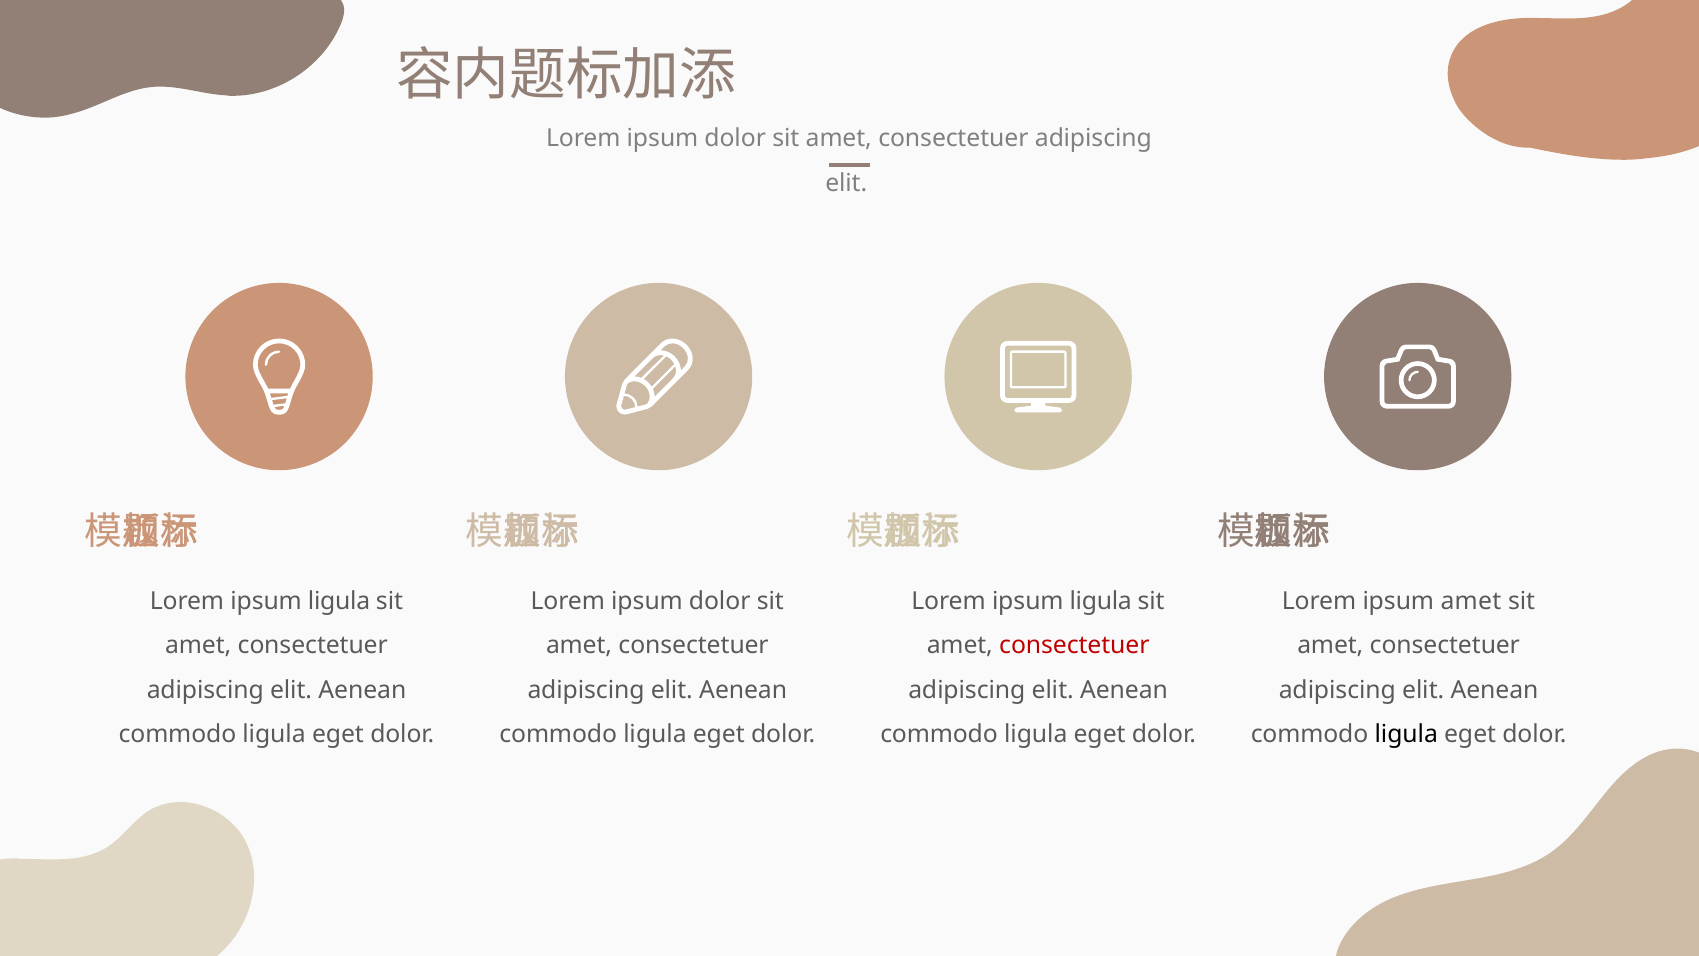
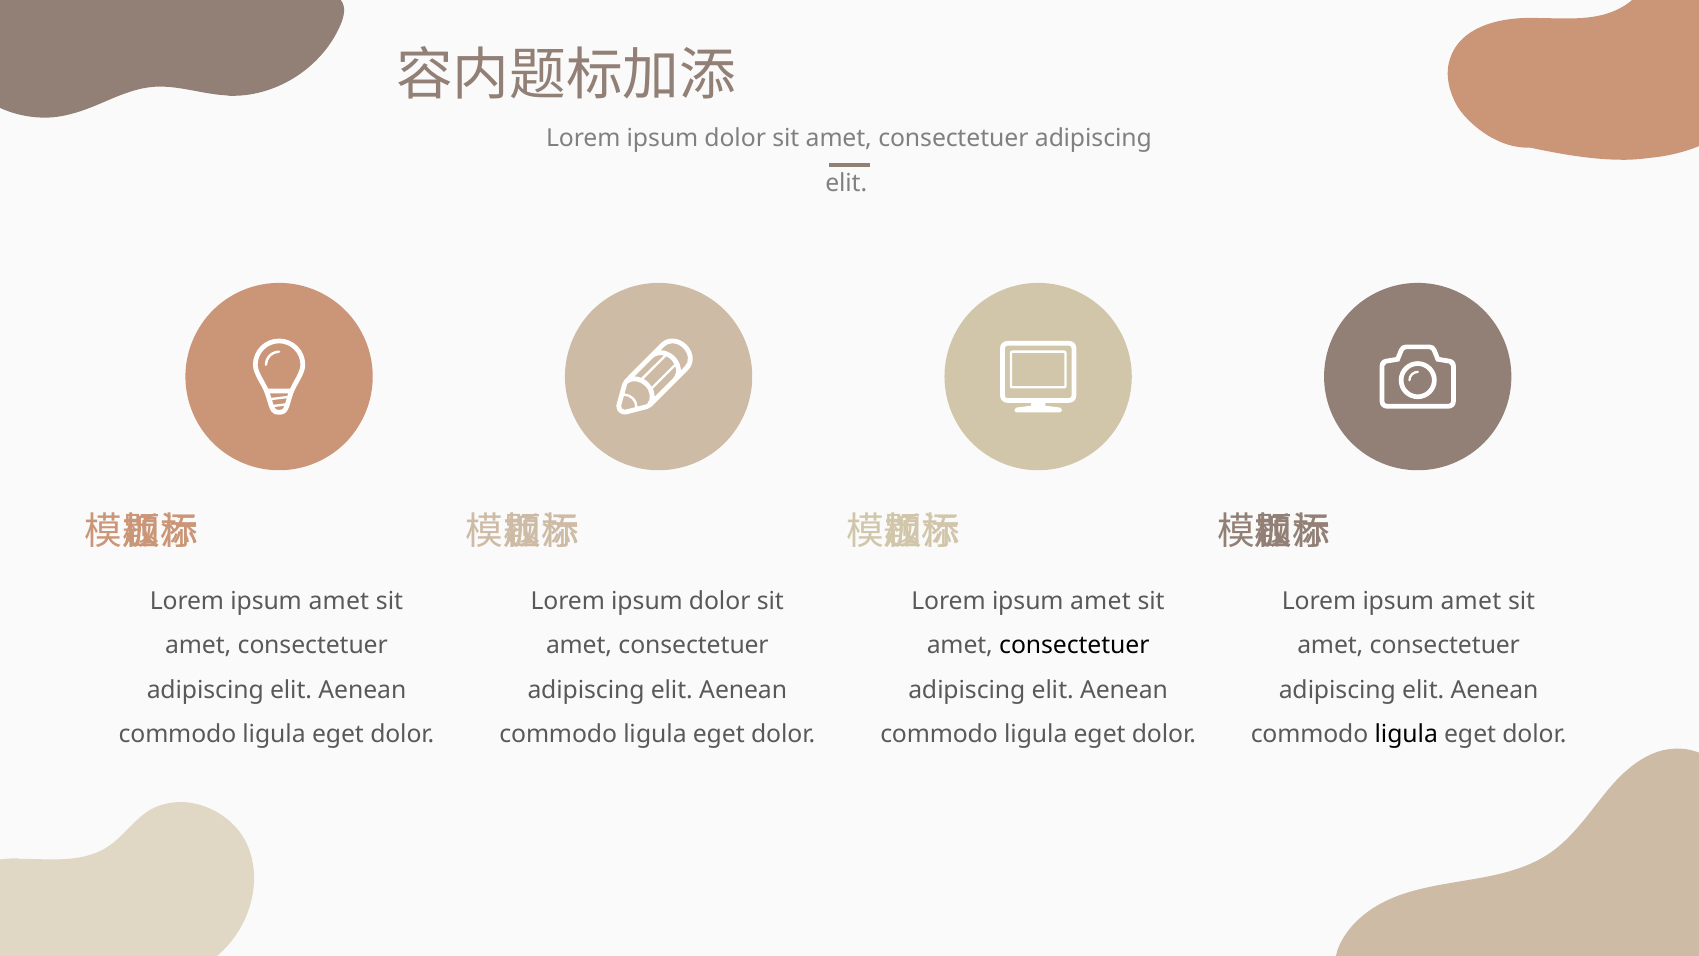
ligula: ligula -> amet (339, 601)
ligula: ligula -> amet (1100, 601)
consectetuer colour: red -> black (1074, 645)
